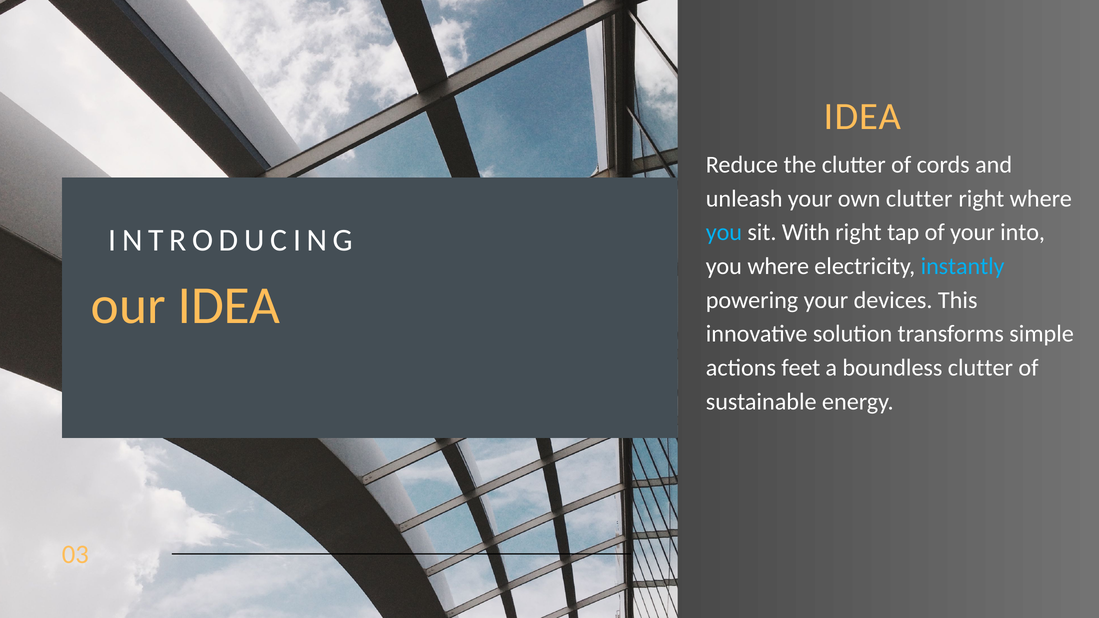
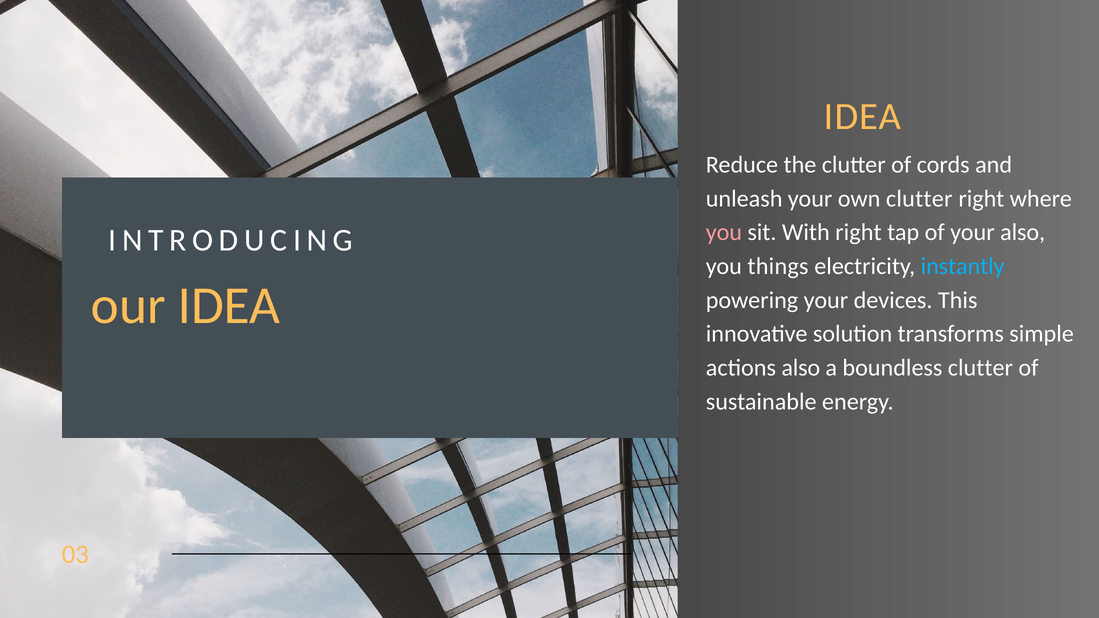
you colour: light blue -> pink (724, 232)
your into: into -> also (1023, 232)
you where: where -> things (778, 266)
actions feet: feet -> also (801, 368)
